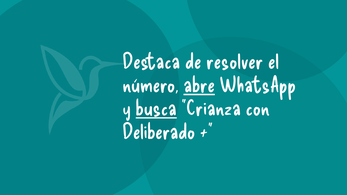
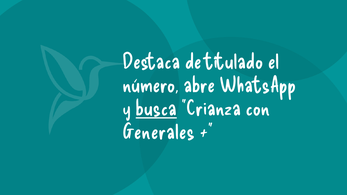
resolver: resolver -> titulado (235, 62)
abre underline: present -> none (199, 85)
Deliberado: Deliberado -> Generales (159, 132)
